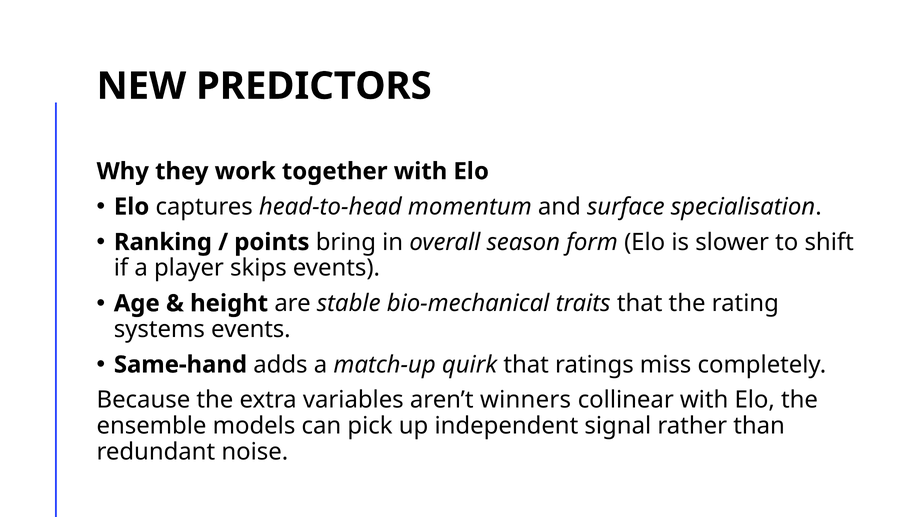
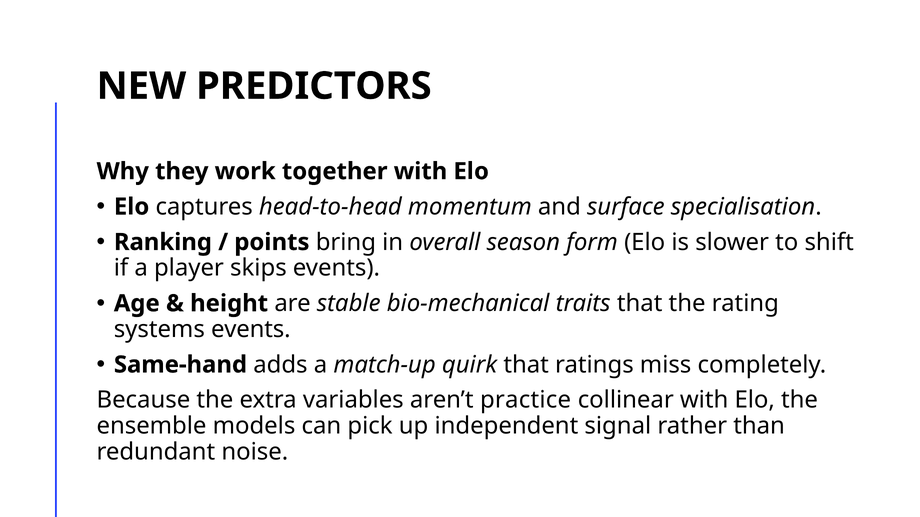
winners: winners -> practice (526, 400)
